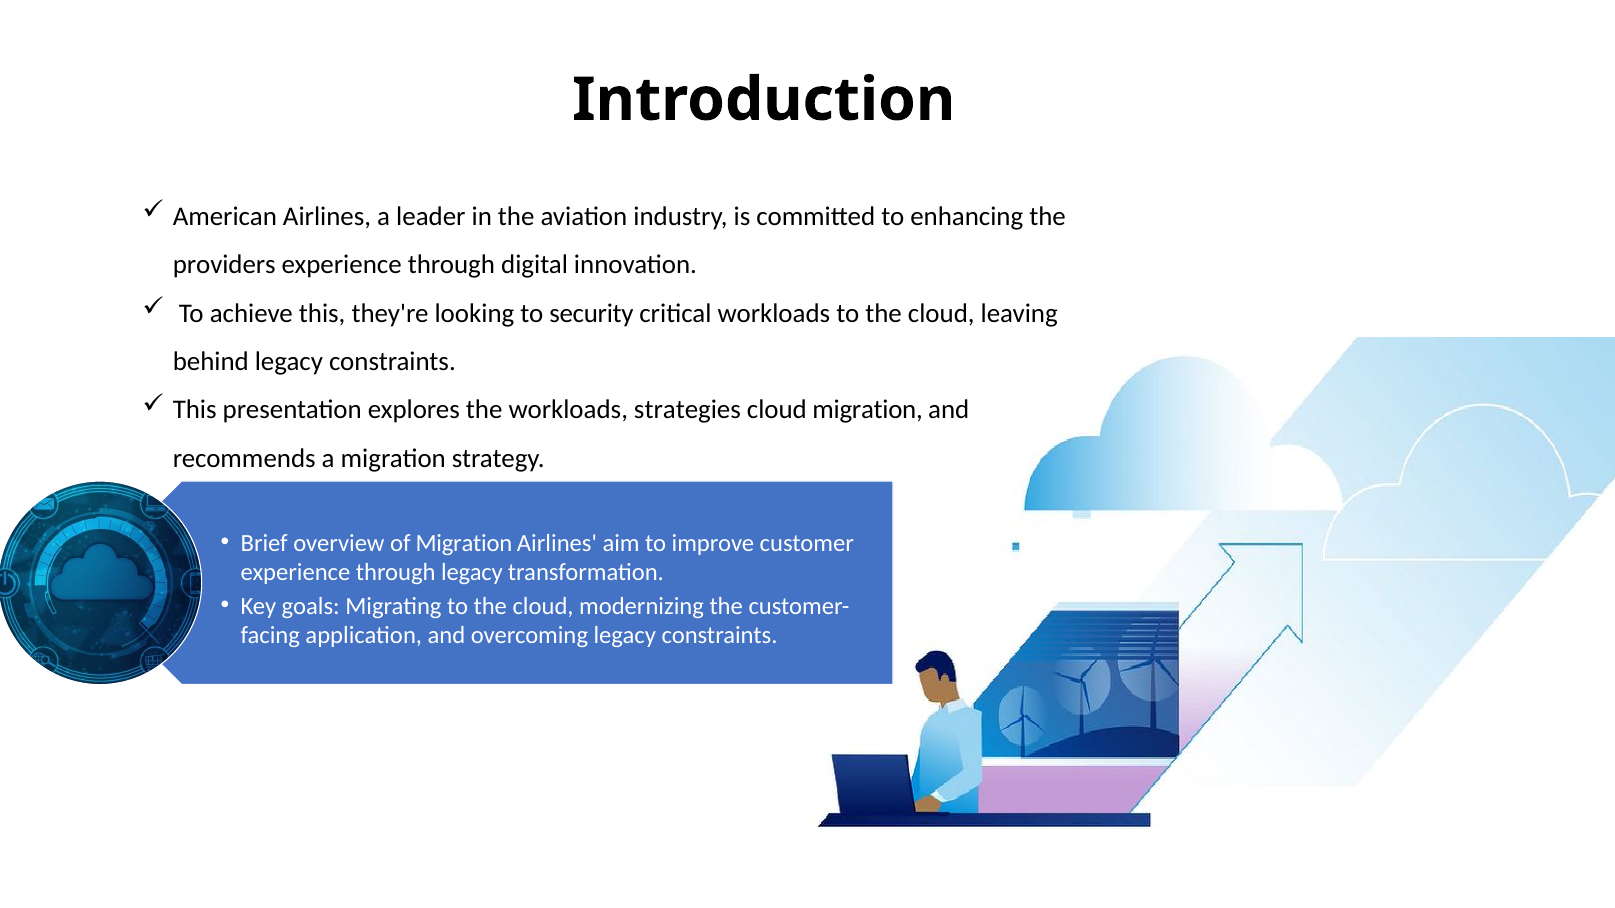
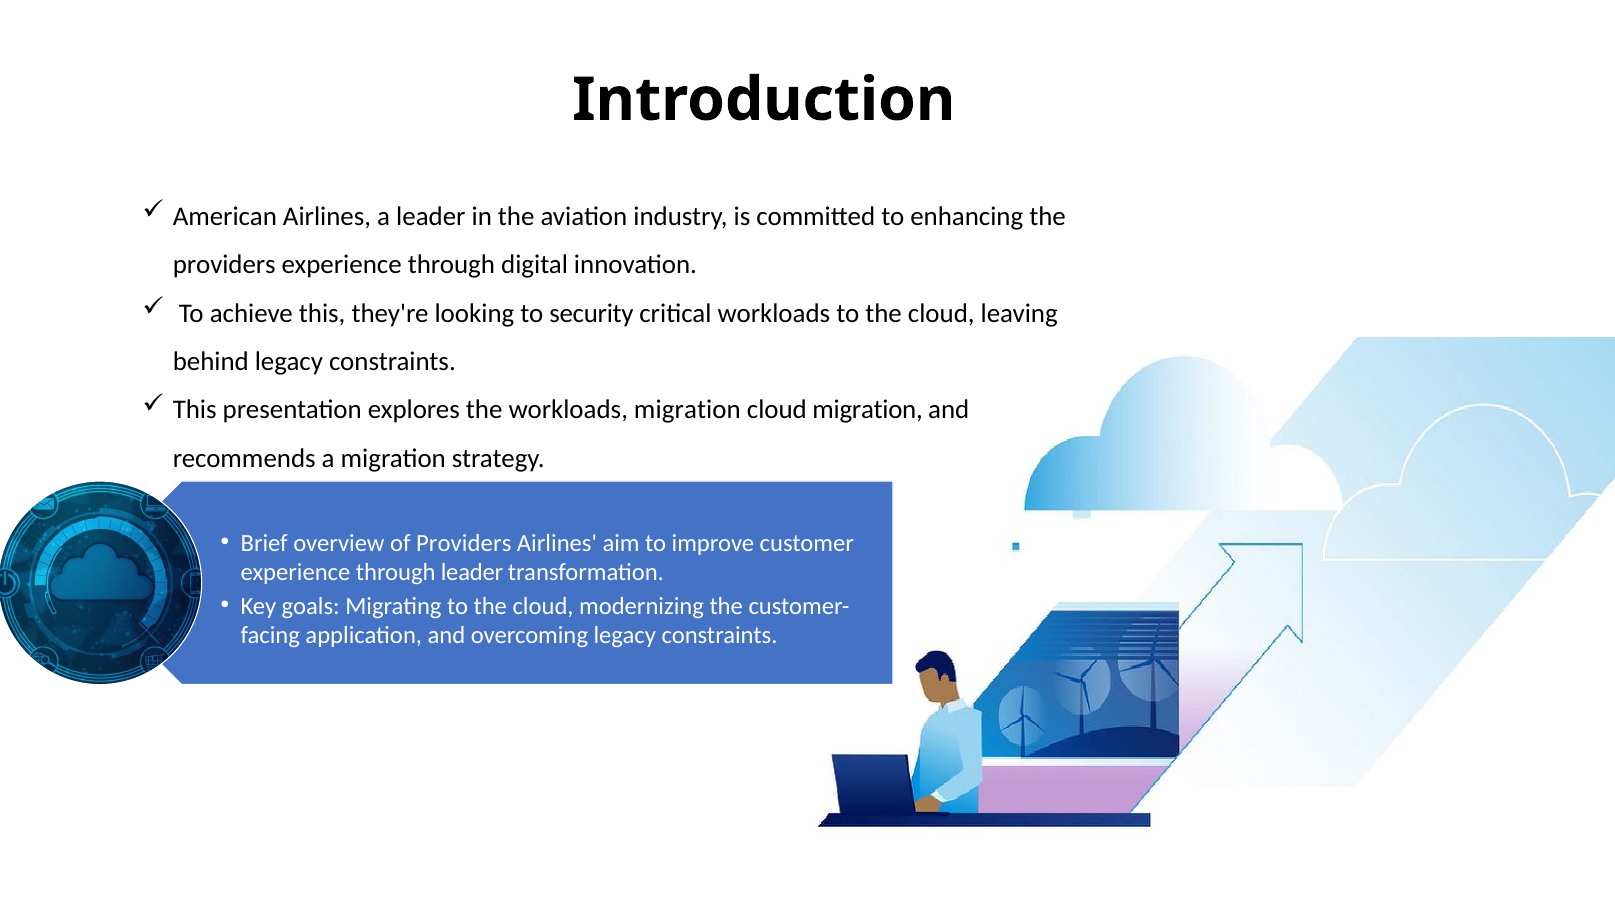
workloads strategies: strategies -> migration (687, 410)
Migration: Migration -> Providers (464, 543)
through legacy: legacy -> leader (472, 573)
